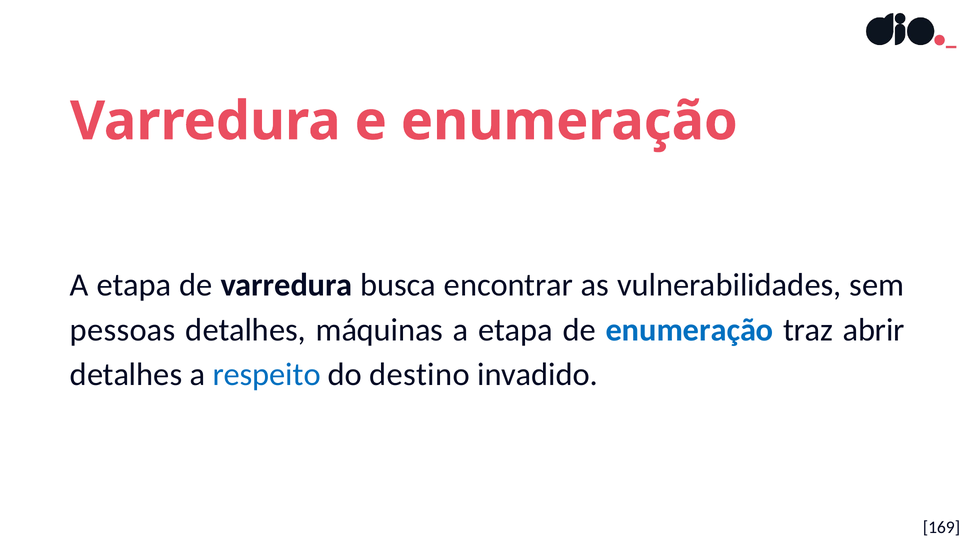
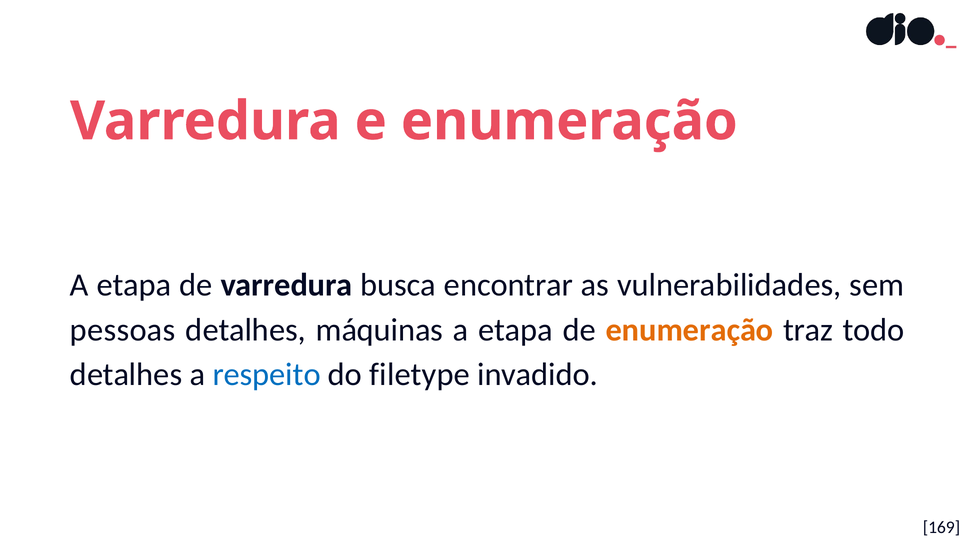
enumeração colour: blue -> orange (690, 330)
abrir: abrir -> todo (874, 330)
destino: destino -> filetype (420, 375)
